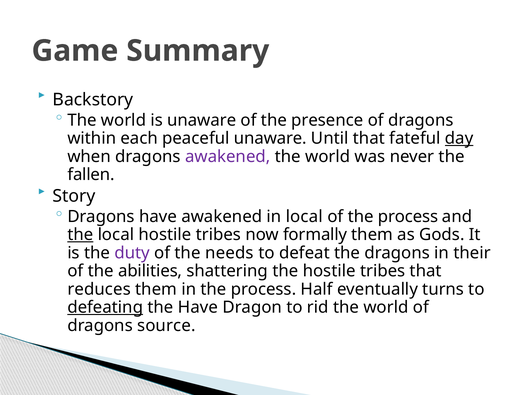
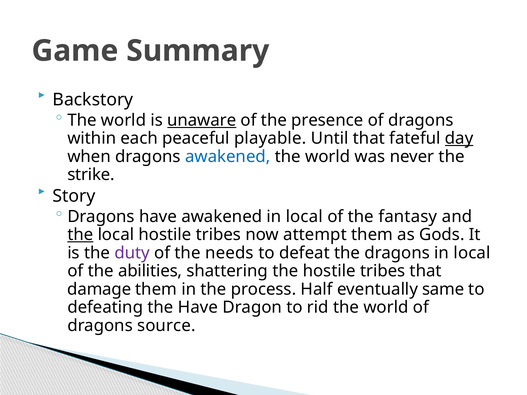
unaware underline: none -> present (202, 120)
peaceful unaware: unaware -> playable (270, 139)
awakened colour: purple -> blue (228, 157)
fallen: fallen -> strike (91, 175)
of the process: process -> fantasy (408, 217)
formally: formally -> attempt (315, 235)
dragons in their: their -> local (472, 253)
reduces: reduces -> damage (99, 289)
turns: turns -> same (443, 289)
defeating underline: present -> none (105, 308)
